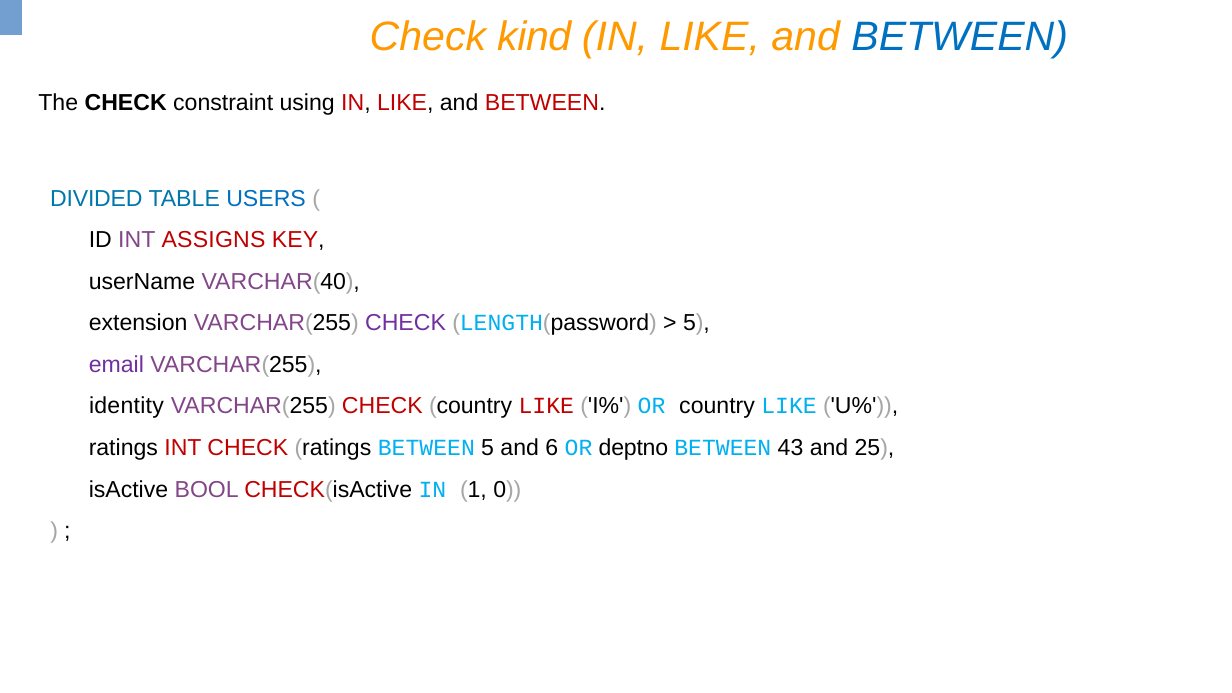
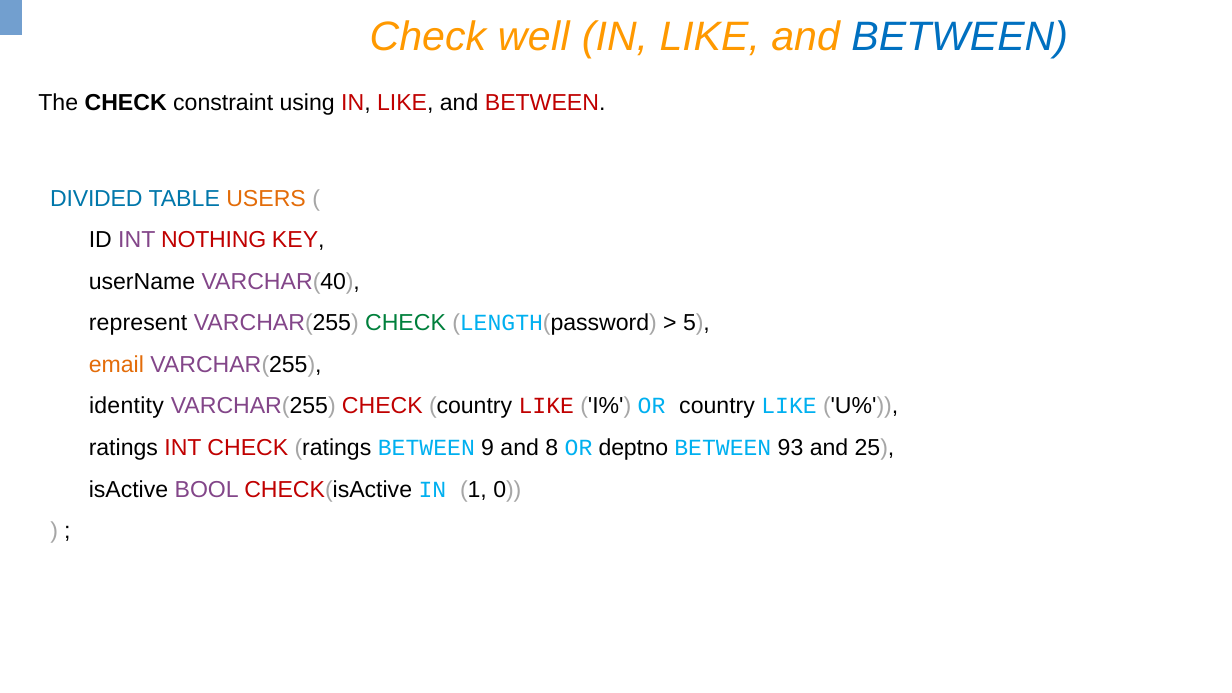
kind: kind -> well (534, 37)
USERS colour: blue -> orange (266, 198)
ASSIGNS: ASSIGNS -> NOTHING (214, 240)
extension: extension -> represent (138, 323)
CHECK colour: purple -> green (406, 323)
email colour: purple -> orange (116, 365)
BETWEEN 5: 5 -> 9 (488, 448)
6: 6 -> 8 (552, 448)
43: 43 -> 93 (791, 448)
